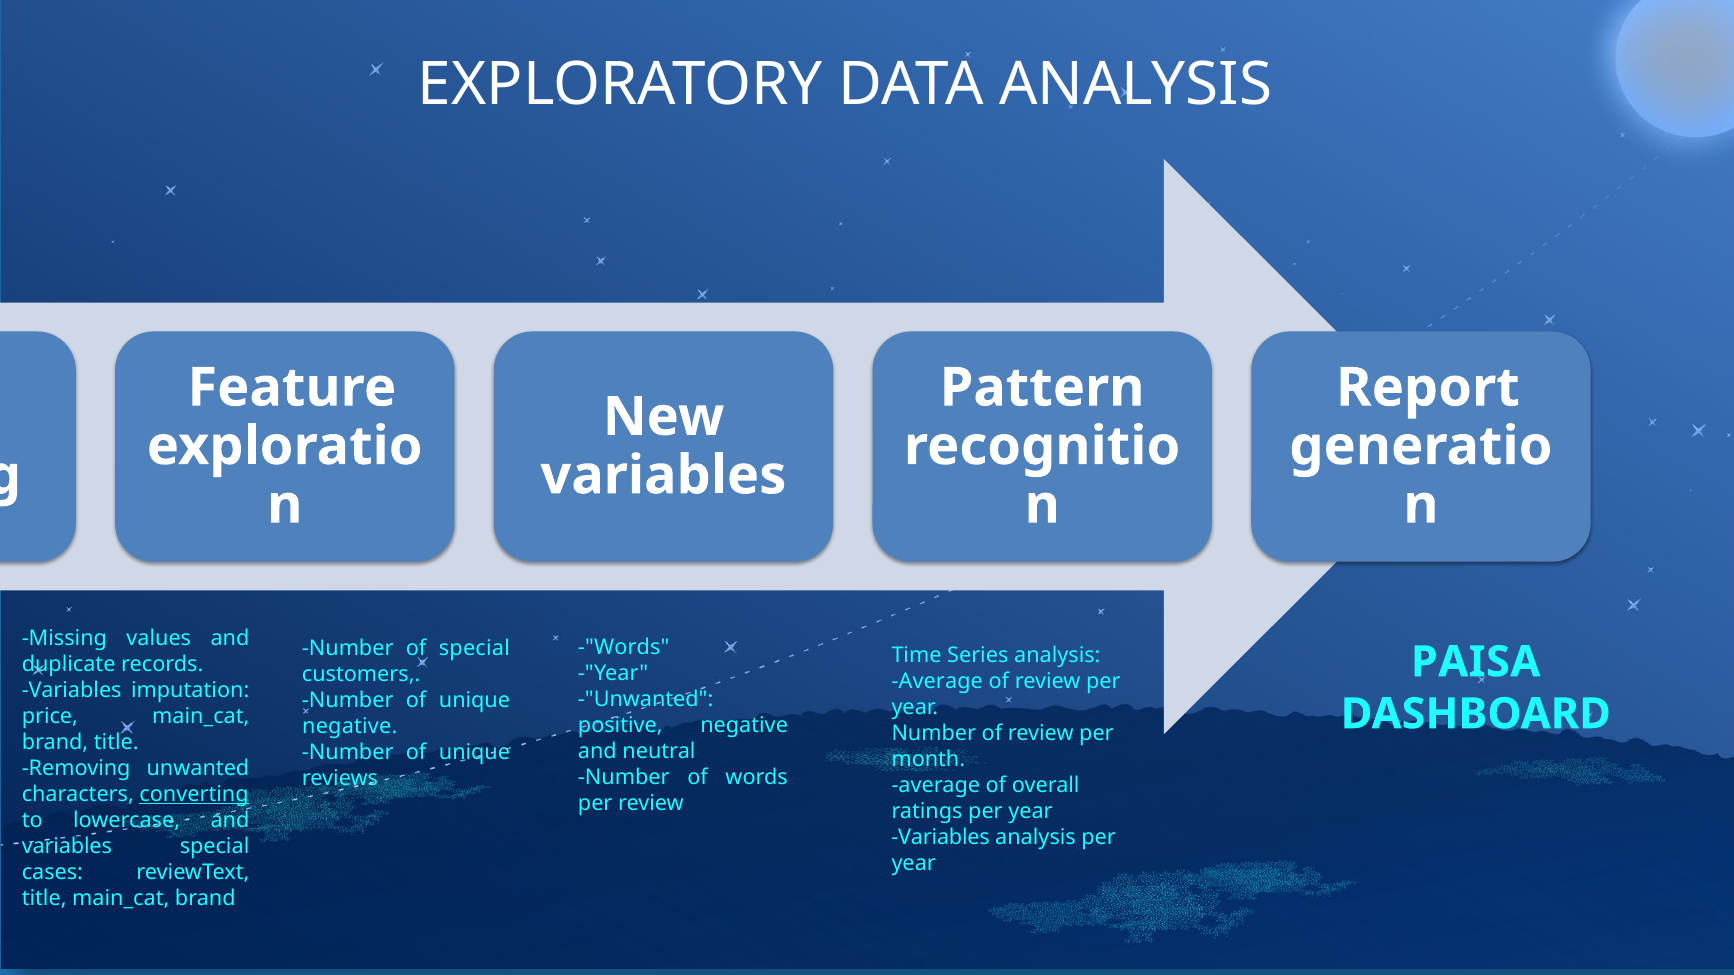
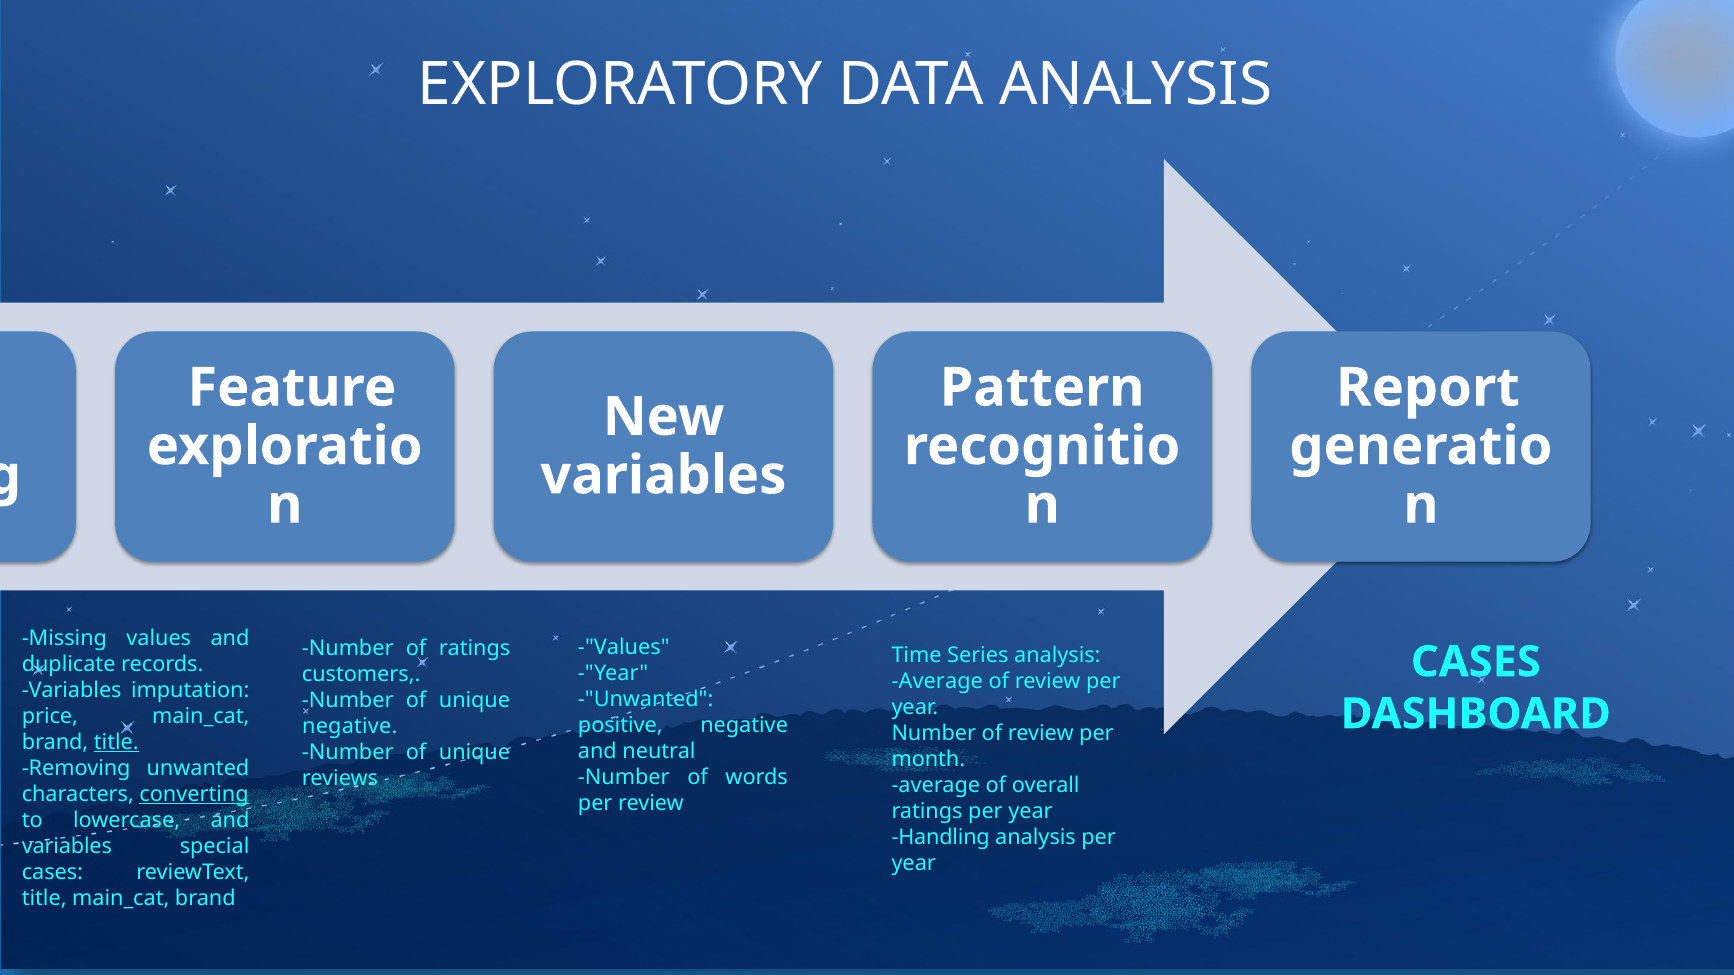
-"Words: -"Words -> -"Values (624, 648)
of special: special -> ratings (475, 648)
PAISA: PAISA -> CASES (1476, 662)
title underline: none -> present (116, 743)
Variables: Variables -> Handling (941, 838)
